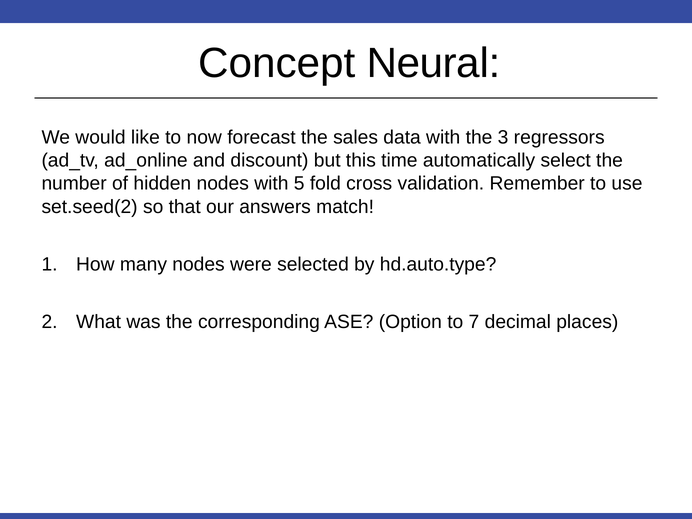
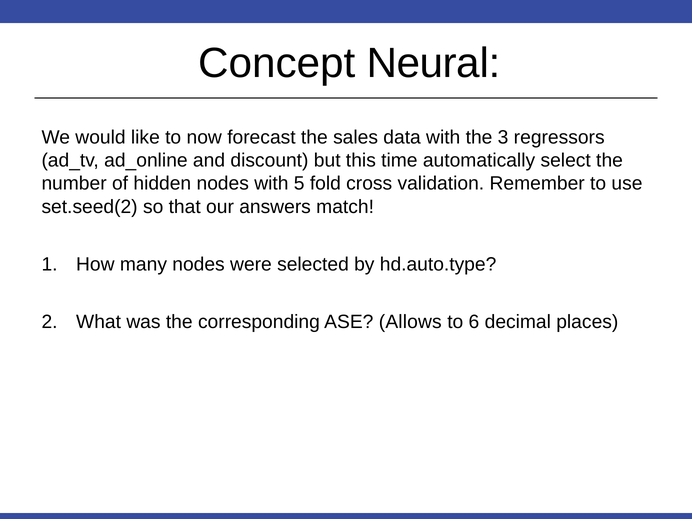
Option: Option -> Allows (410, 322)
7: 7 -> 6 (474, 322)
